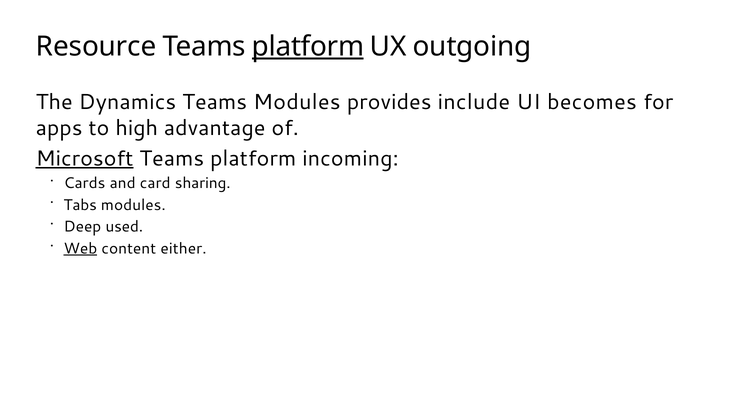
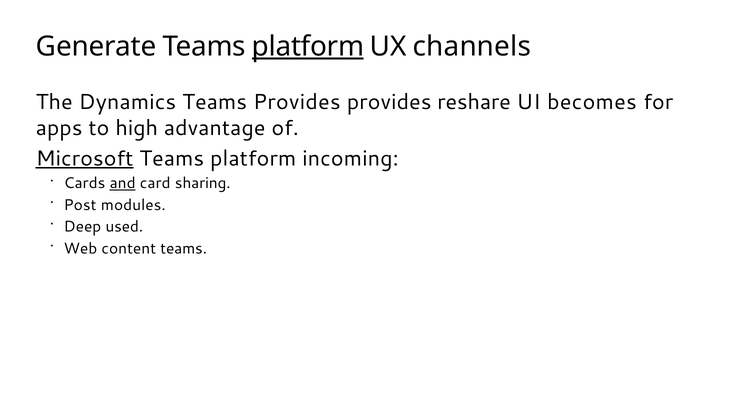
Resource: Resource -> Generate (96, 47)
outgoing: outgoing -> channels (472, 47)
Teams Modules: Modules -> Provides (297, 102)
include: include -> reshare (474, 102)
and underline: none -> present (123, 184)
Tabs: Tabs -> Post (80, 205)
Web underline: present -> none (80, 249)
content either: either -> teams (184, 249)
